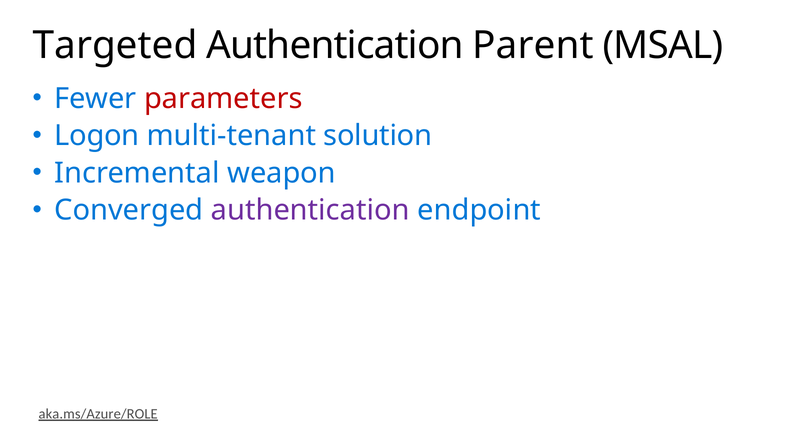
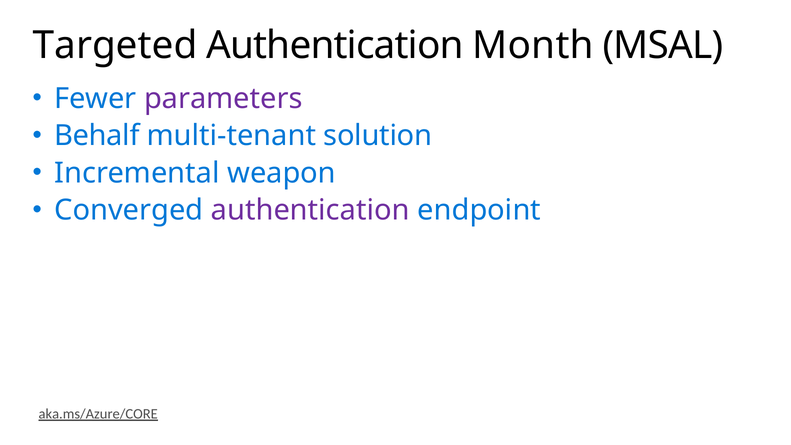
Parent: Parent -> Month (533, 45)
parameters colour: red -> purple (223, 98)
Logon: Logon -> Behalf (97, 136)
aka.ms/Azure/ROLE: aka.ms/Azure/ROLE -> aka.ms/Azure/CORE (98, 414)
